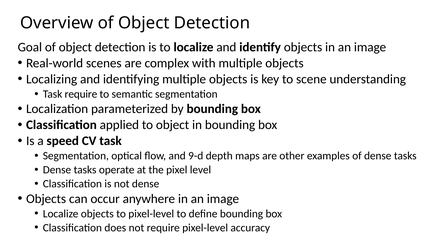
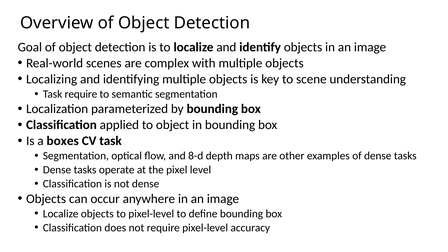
speed: speed -> boxes (63, 141)
9-d: 9-d -> 8-d (196, 156)
